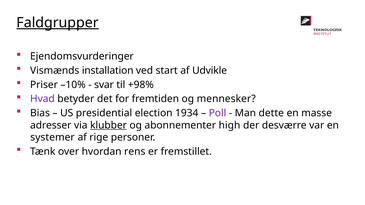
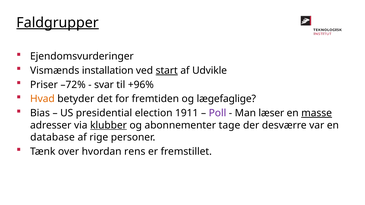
start underline: none -> present (167, 71)
–10%: –10% -> –72% (73, 85)
+98%: +98% -> +96% (141, 85)
Hvad colour: purple -> orange (42, 99)
mennesker: mennesker -> lægefaglige (226, 99)
1934: 1934 -> 1911 (187, 113)
dette: dette -> læser (271, 113)
masse underline: none -> present (317, 113)
high: high -> tage (229, 125)
systemer: systemer -> database (52, 138)
